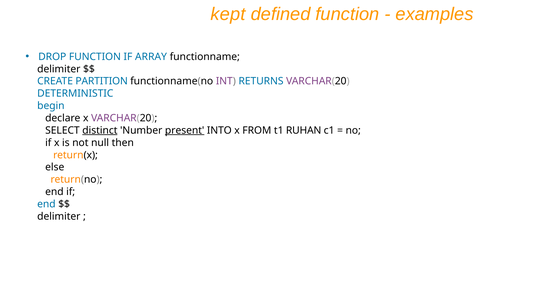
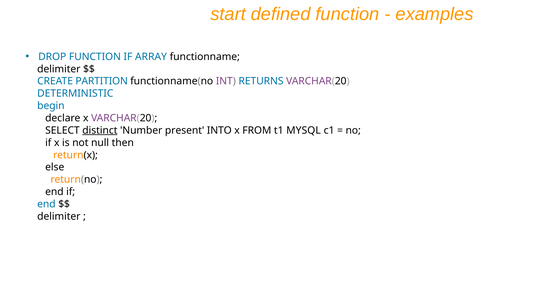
kept: kept -> start (228, 14)
present underline: present -> none (185, 130)
RUHAN: RUHAN -> MYSQL (304, 130)
